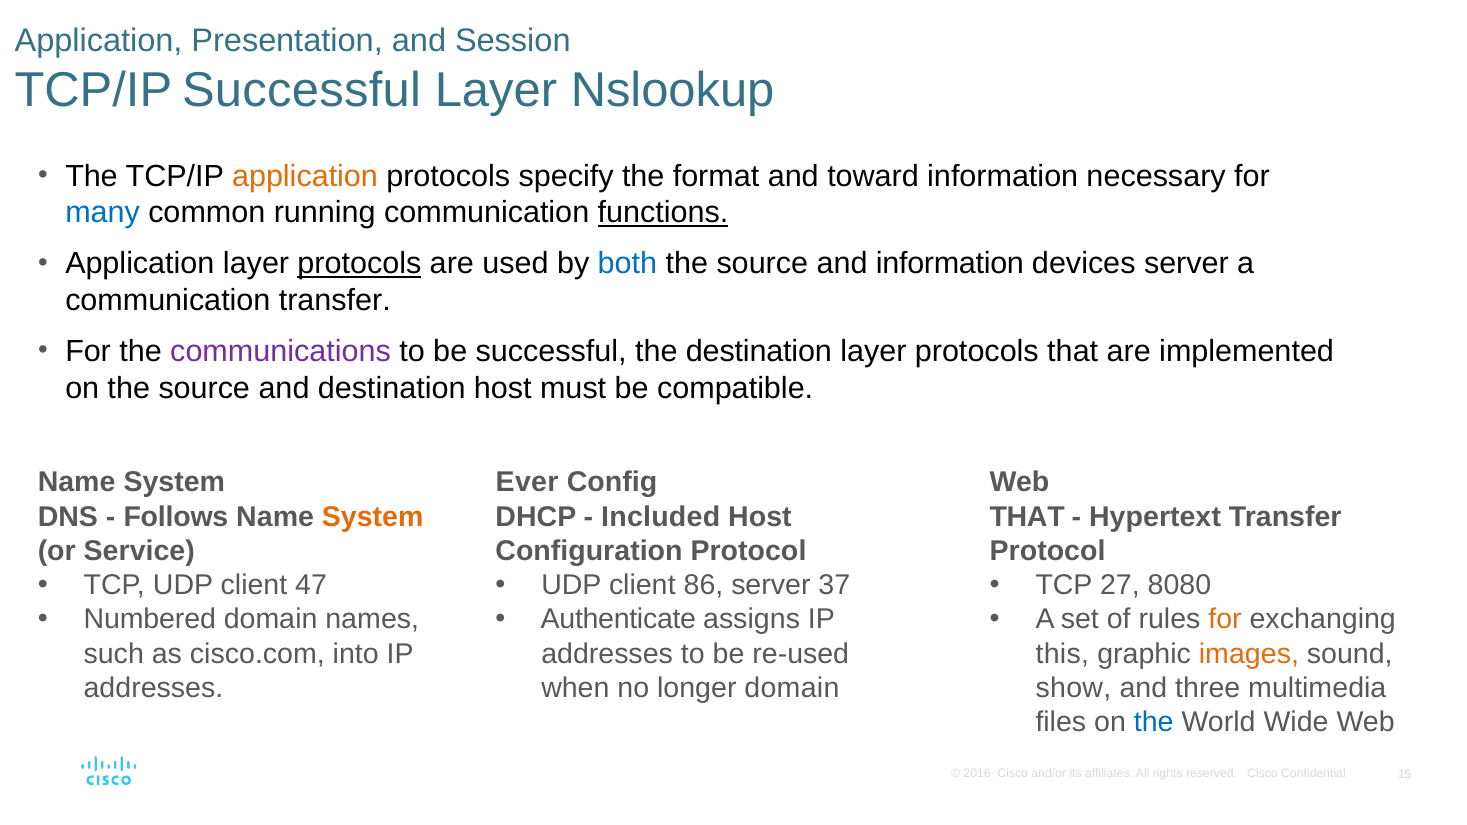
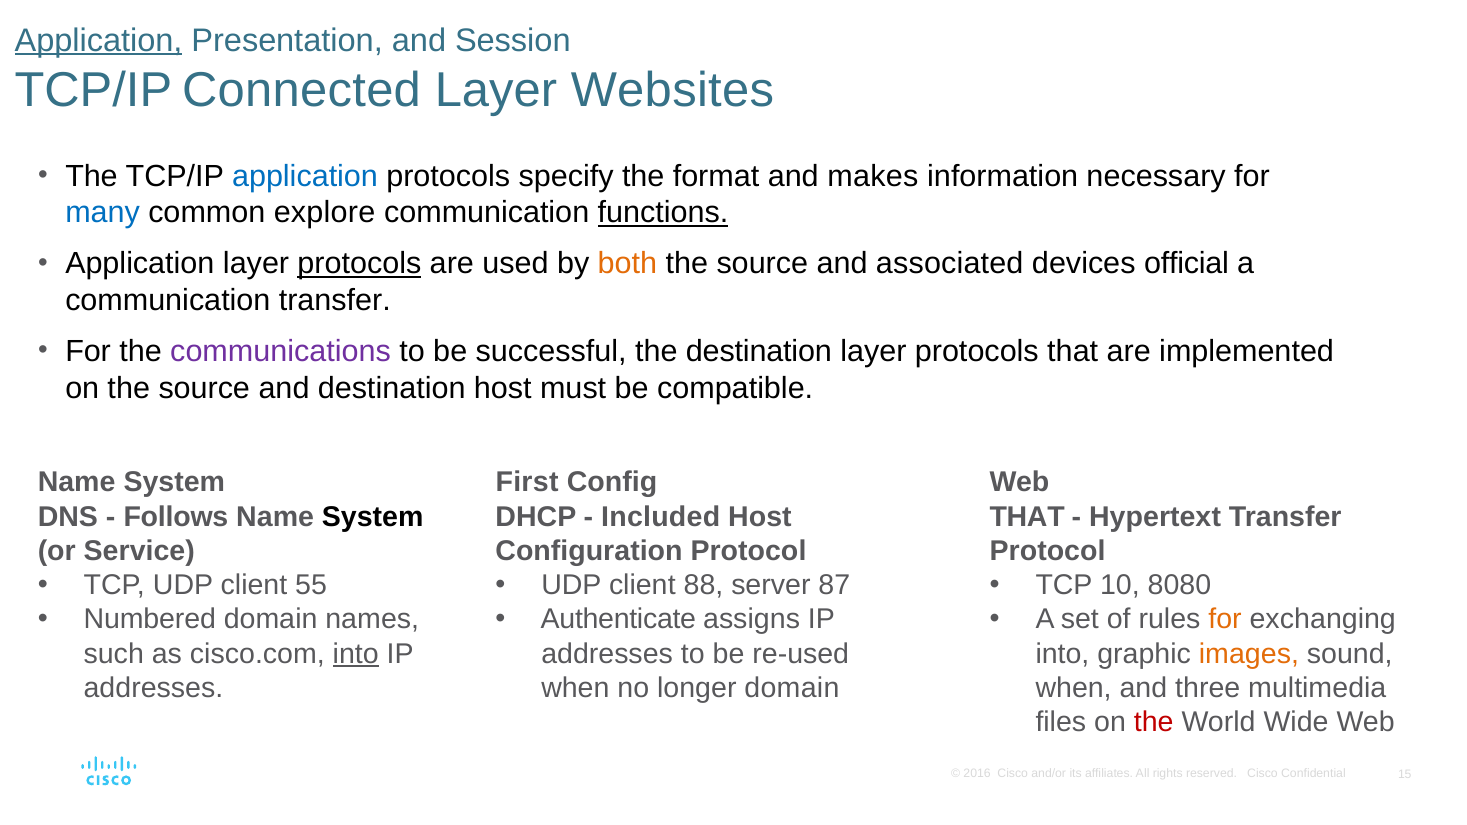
Application underline: none -> present (99, 40)
TCP/IP Successful: Successful -> Connected (302, 90)
Nslookup: Nslookup -> Websites (672, 90)
application colour: orange -> blue (305, 176)
toward: toward -> makes (873, 176)
running: running -> explore (325, 213)
both colour: blue -> orange (627, 264)
and information: information -> associated (950, 264)
devices server: server -> official (1187, 264)
Ever: Ever -> First (527, 483)
System colour: orange -> black (373, 517)
47: 47 -> 55 (311, 585)
86: 86 -> 88 (704, 585)
37: 37 -> 87 (834, 585)
27: 27 -> 10 (1120, 585)
into underline: none -> present (356, 654)
this: this -> into (1062, 654)
show: show -> when (1074, 688)
the colour: blue -> red (1154, 722)
